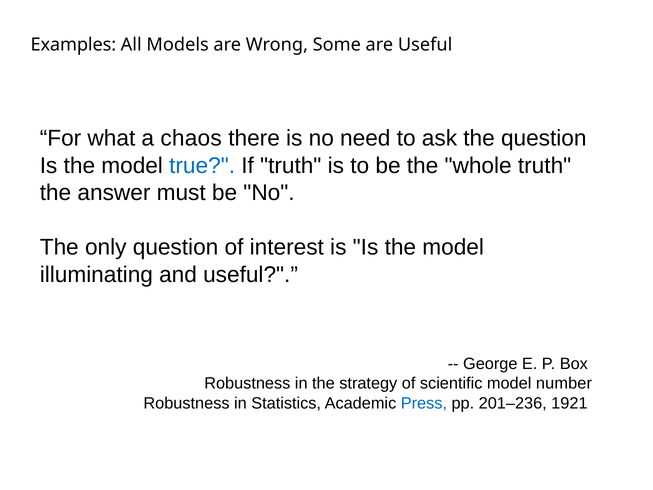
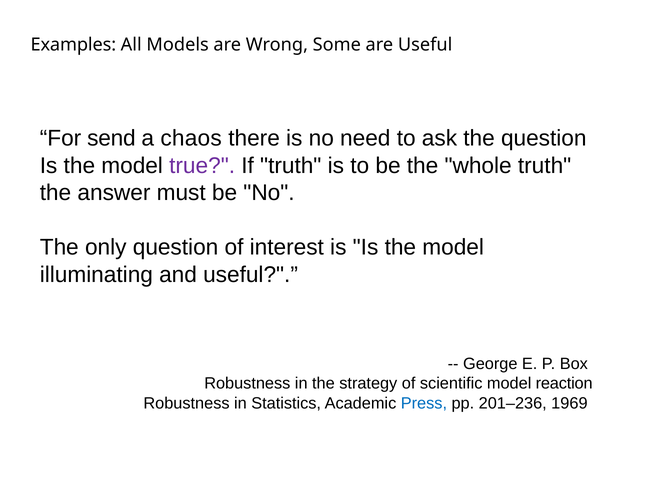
what: what -> send (111, 138)
true colour: blue -> purple (202, 166)
number: number -> reaction (564, 383)
1921: 1921 -> 1969 (569, 403)
